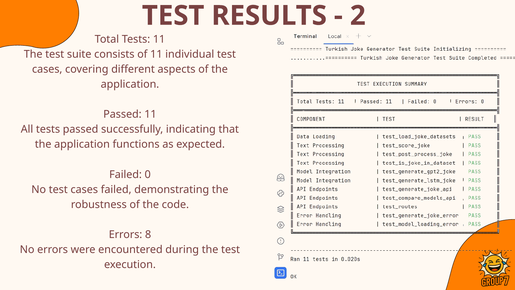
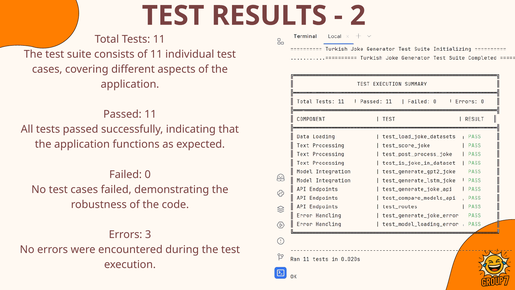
8: 8 -> 3 (148, 234)
